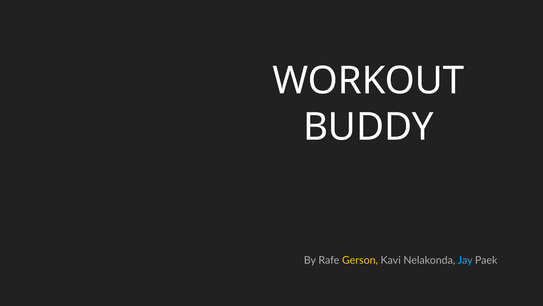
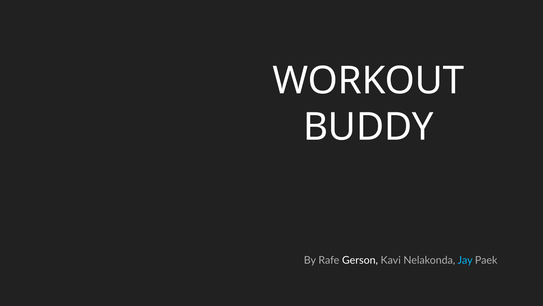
Gerson colour: yellow -> white (360, 260)
